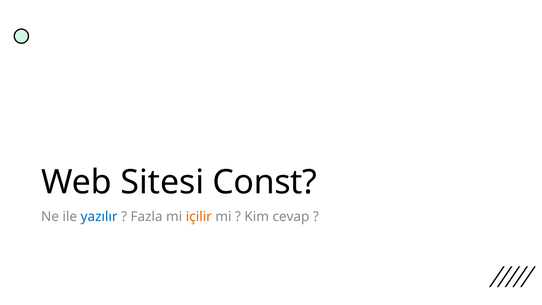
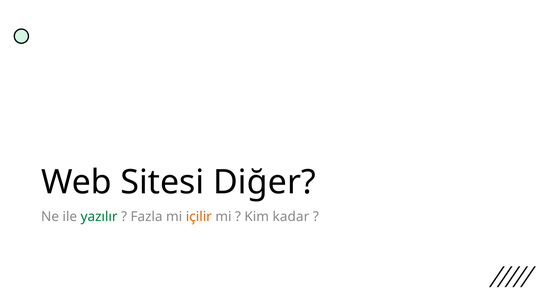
Const: Const -> Diğer (264, 182)
yazılır colour: blue -> green (99, 217)
cevap: cevap -> kadar (291, 217)
